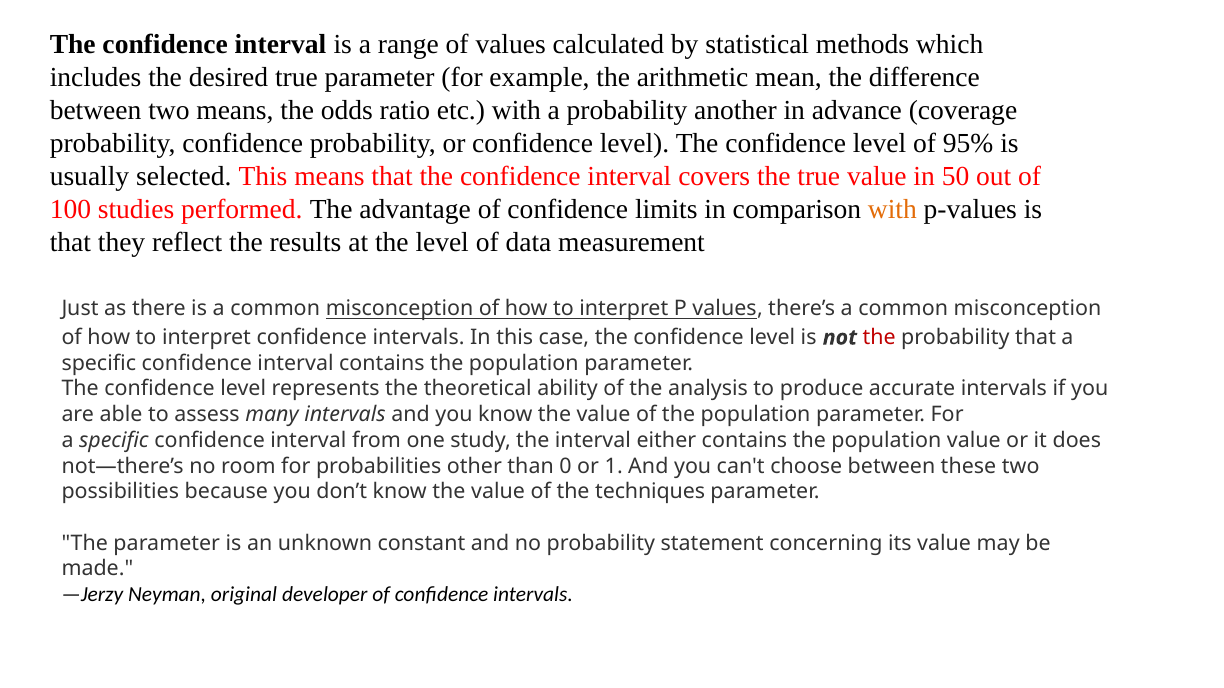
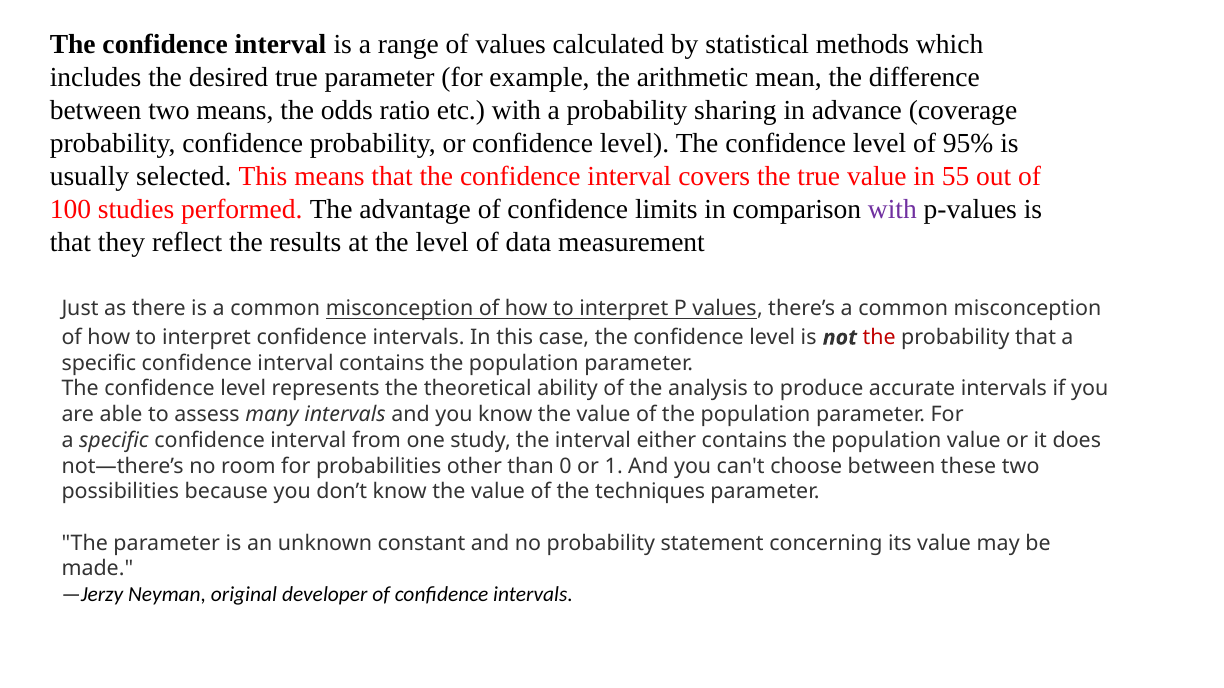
another: another -> sharing (735, 110)
50: 50 -> 55 (956, 177)
with colour: orange -> purple (892, 210)
